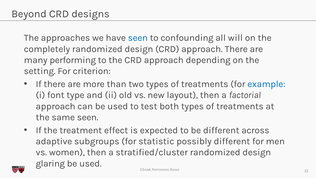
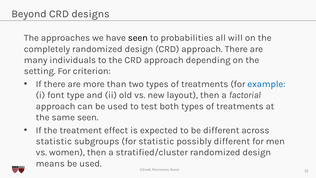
seen colour: blue -> black (138, 38)
confounding: confounding -> probabilities (187, 38)
performing: performing -> individuals (73, 60)
adaptive: adaptive -> statistic (54, 141)
glaring: glaring -> means (50, 163)
